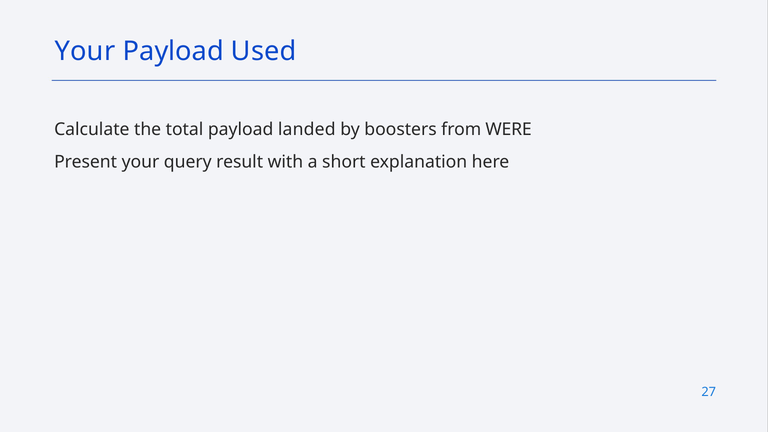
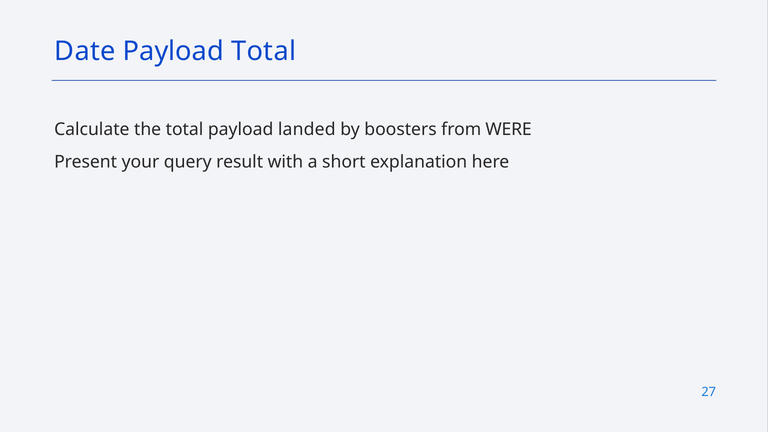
Your: Your -> Date (85, 51)
Payload Used: Used -> Total (264, 51)
